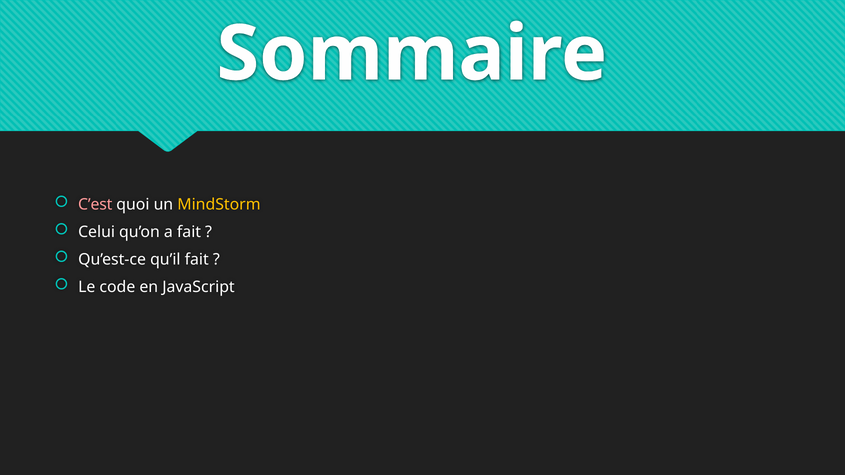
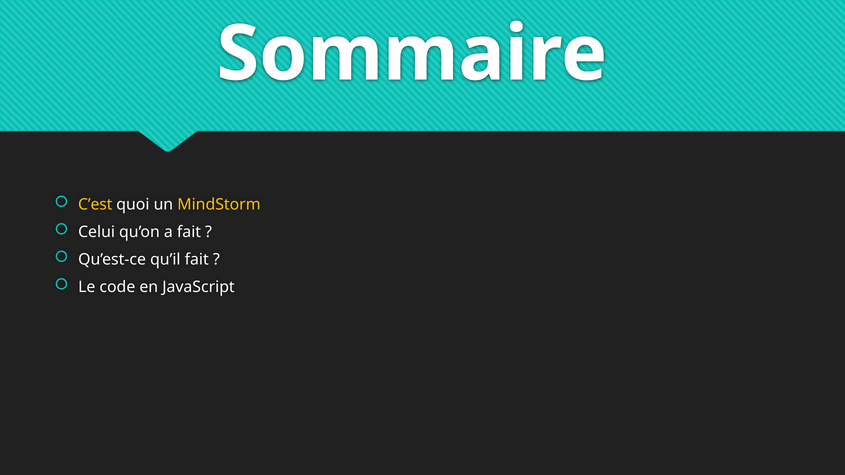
C’est colour: pink -> yellow (95, 205)
